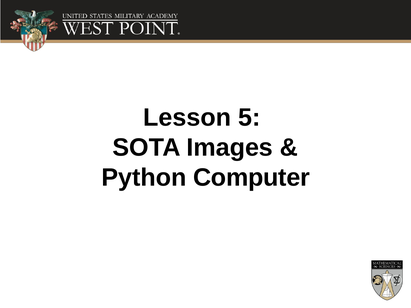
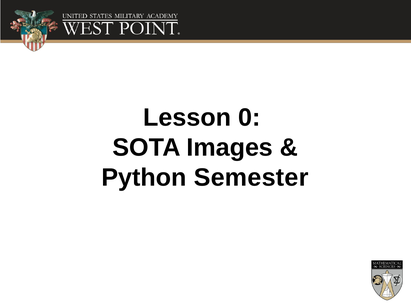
5: 5 -> 0 (249, 118)
Computer: Computer -> Semester (251, 178)
